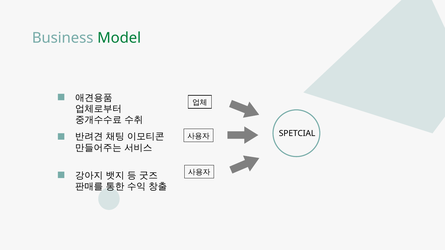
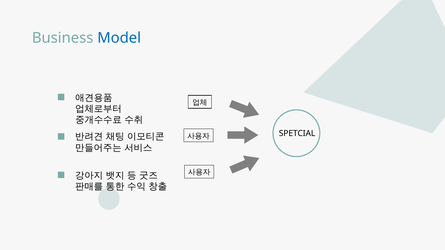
Model colour: green -> blue (119, 38)
